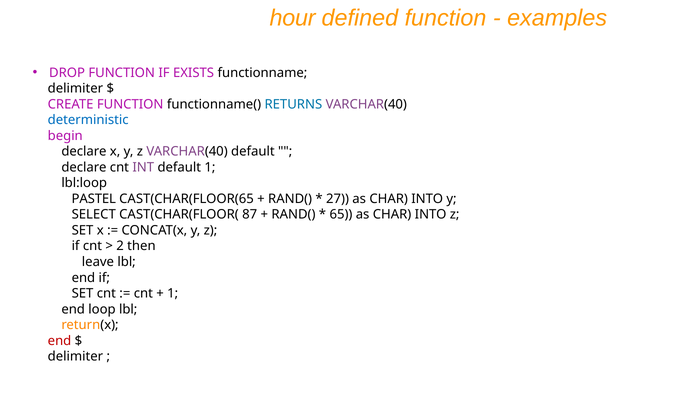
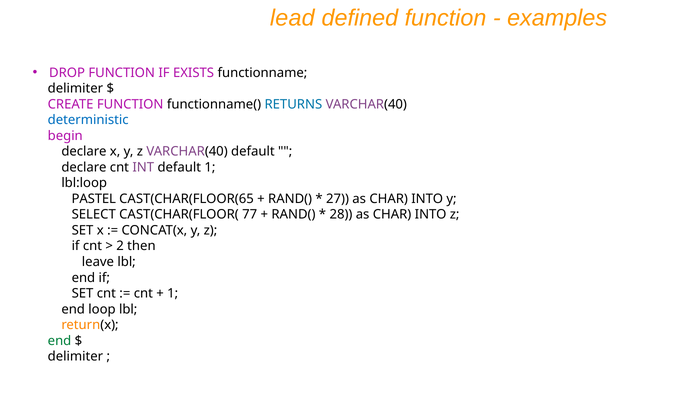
hour: hour -> lead (292, 18)
87: 87 -> 77 (250, 214)
65: 65 -> 28 (341, 214)
end colour: red -> green (60, 340)
